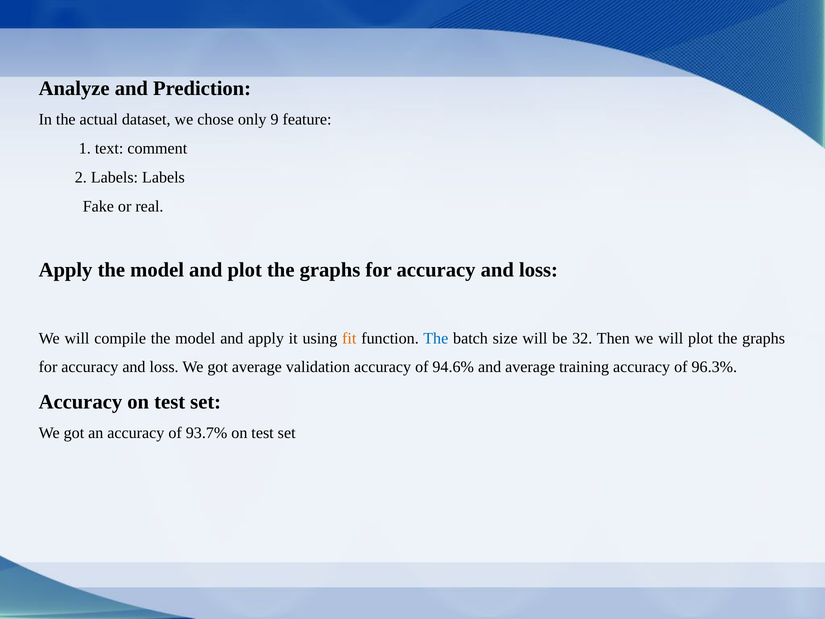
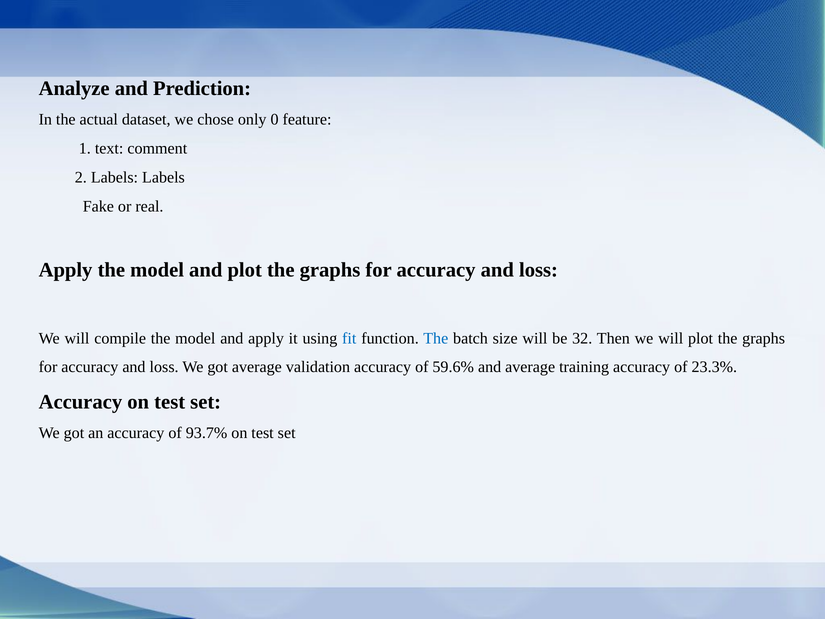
9: 9 -> 0 (275, 120)
fit colour: orange -> blue (349, 338)
94.6%: 94.6% -> 59.6% (453, 367)
96.3%: 96.3% -> 23.3% (714, 367)
